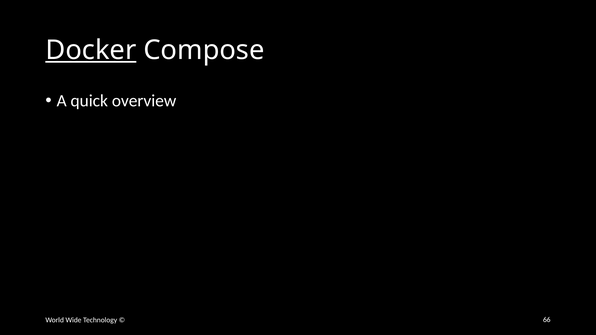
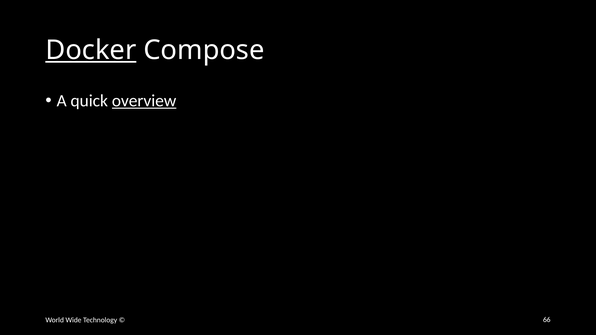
overview underline: none -> present (144, 101)
